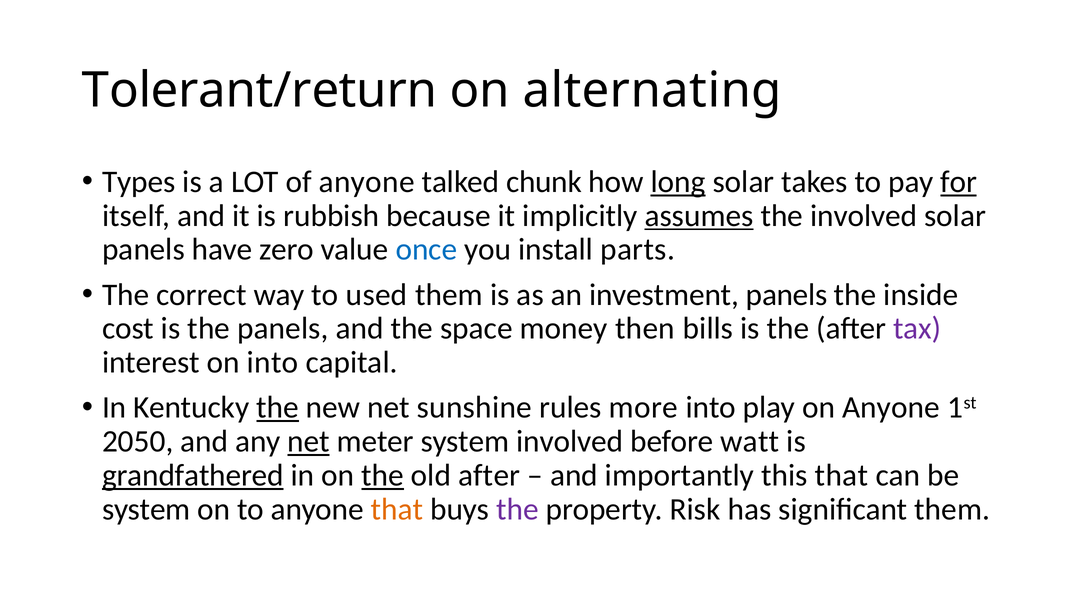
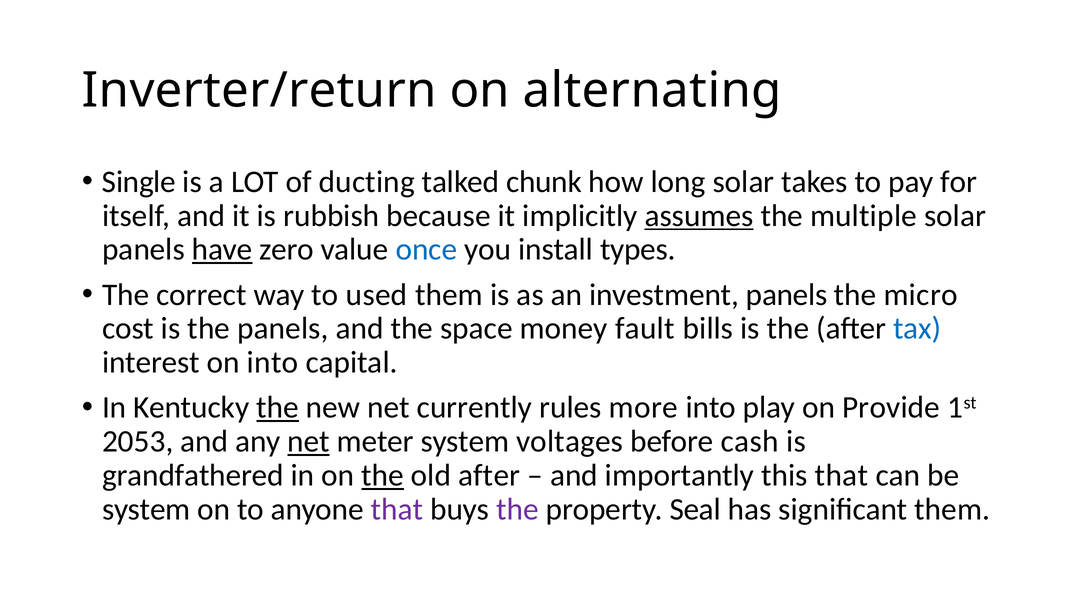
Tolerant/return: Tolerant/return -> Inverter/return (259, 90)
Types: Types -> Single (139, 182)
of anyone: anyone -> ducting (367, 182)
long underline: present -> none (678, 182)
for underline: present -> none (959, 182)
the involved: involved -> multiple (864, 216)
have underline: none -> present (222, 249)
parts: parts -> types (638, 249)
inside: inside -> micro (921, 295)
then: then -> fault (645, 328)
tax colour: purple -> blue (917, 328)
sunshine: sunshine -> currently (474, 407)
on Anyone: Anyone -> Provide (891, 407)
2050: 2050 -> 2053 (138, 441)
system involved: involved -> voltages (570, 441)
watt: watt -> cash (750, 441)
grandfathered underline: present -> none (193, 475)
that colour: orange -> purple (397, 509)
Risk: Risk -> Seal (695, 509)
